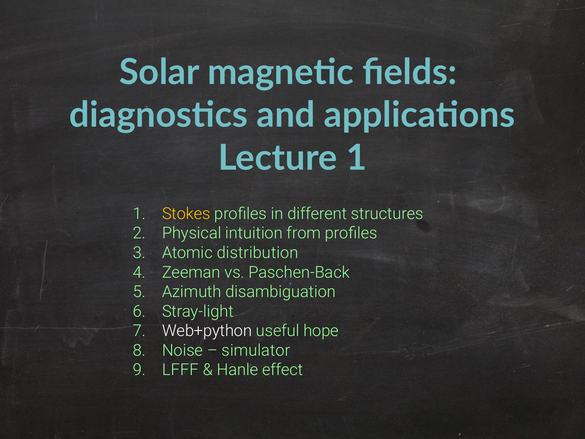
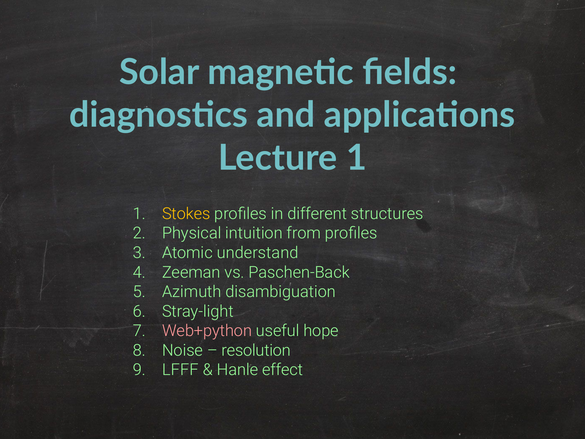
distribution: distribution -> understand (258, 253)
Web+python colour: white -> pink (207, 331)
simulator: simulator -> resolution (256, 350)
